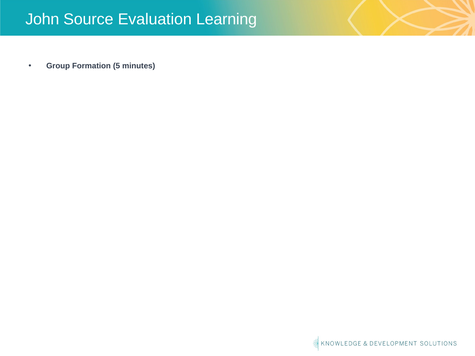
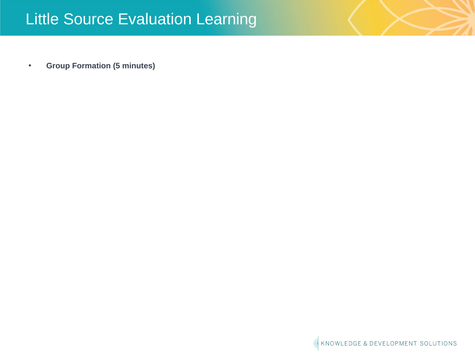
John: John -> Little (42, 19)
